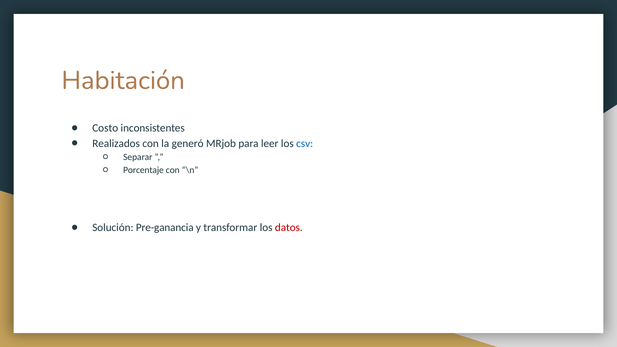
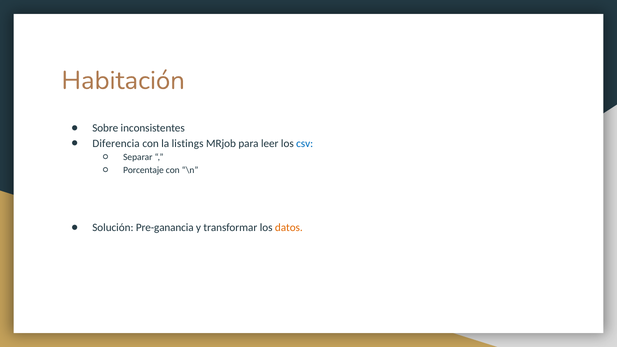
Costo: Costo -> Sobre (105, 128)
Realizados: Realizados -> Diferencia (116, 144)
generó: generó -> listings (188, 144)
datos colour: red -> orange (289, 228)
